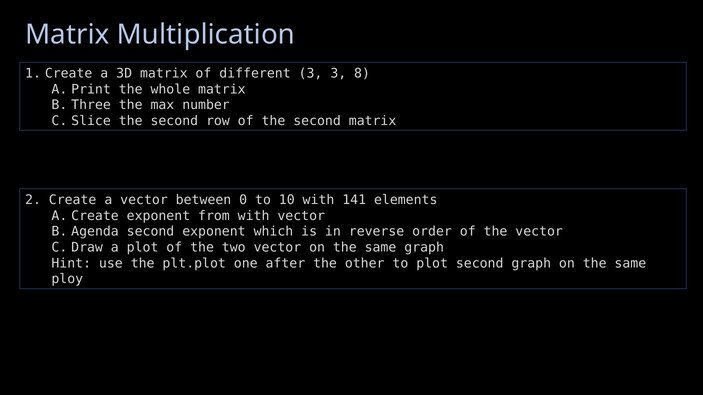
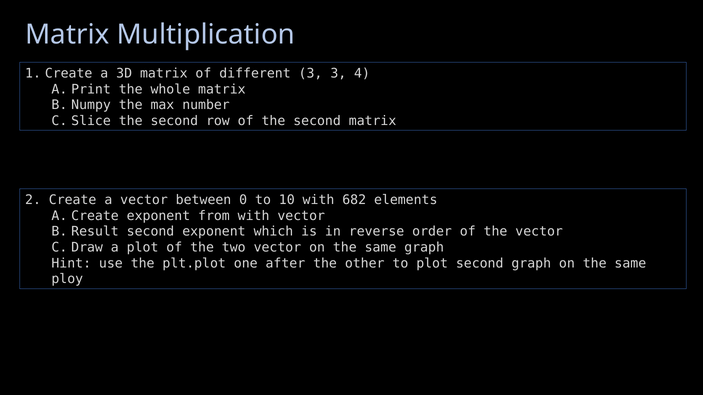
8: 8 -> 4 (362, 74)
Three: Three -> Numpy (91, 105)
141: 141 -> 682 (354, 200)
Agenda: Agenda -> Result (95, 232)
